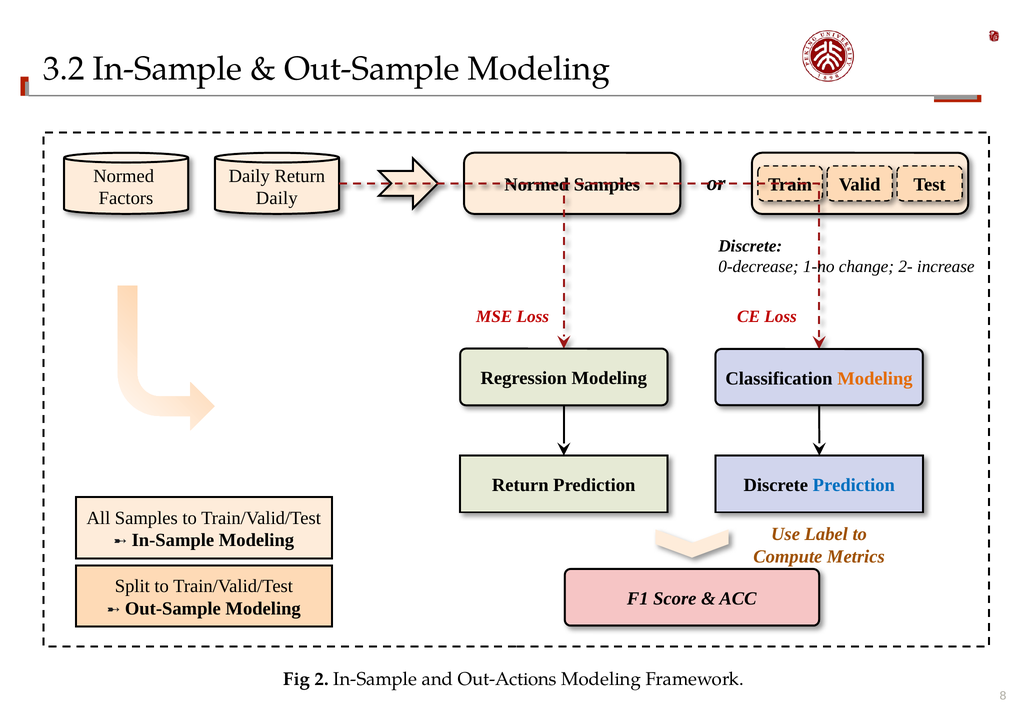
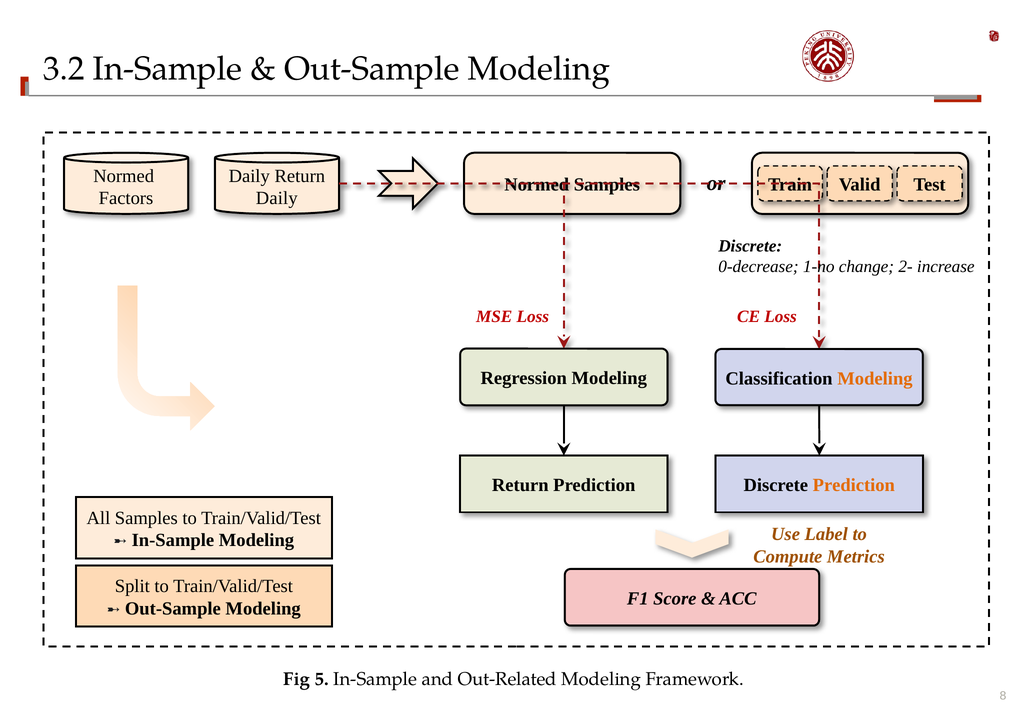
Prediction colour: blue -> orange (854, 486)
2: 2 -> 5 (322, 679)
Out-Actions: Out-Actions -> Out-Related (507, 679)
